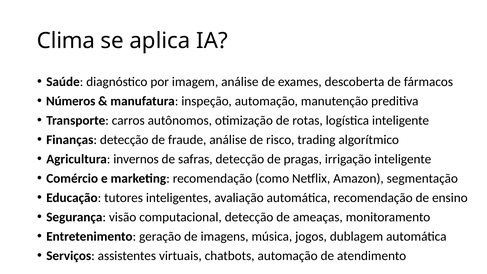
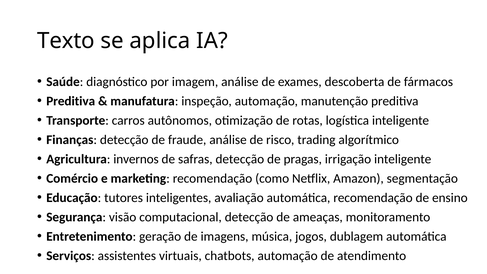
Clima: Clima -> Texto (66, 41)
Números: Números -> Preditiva (71, 101)
